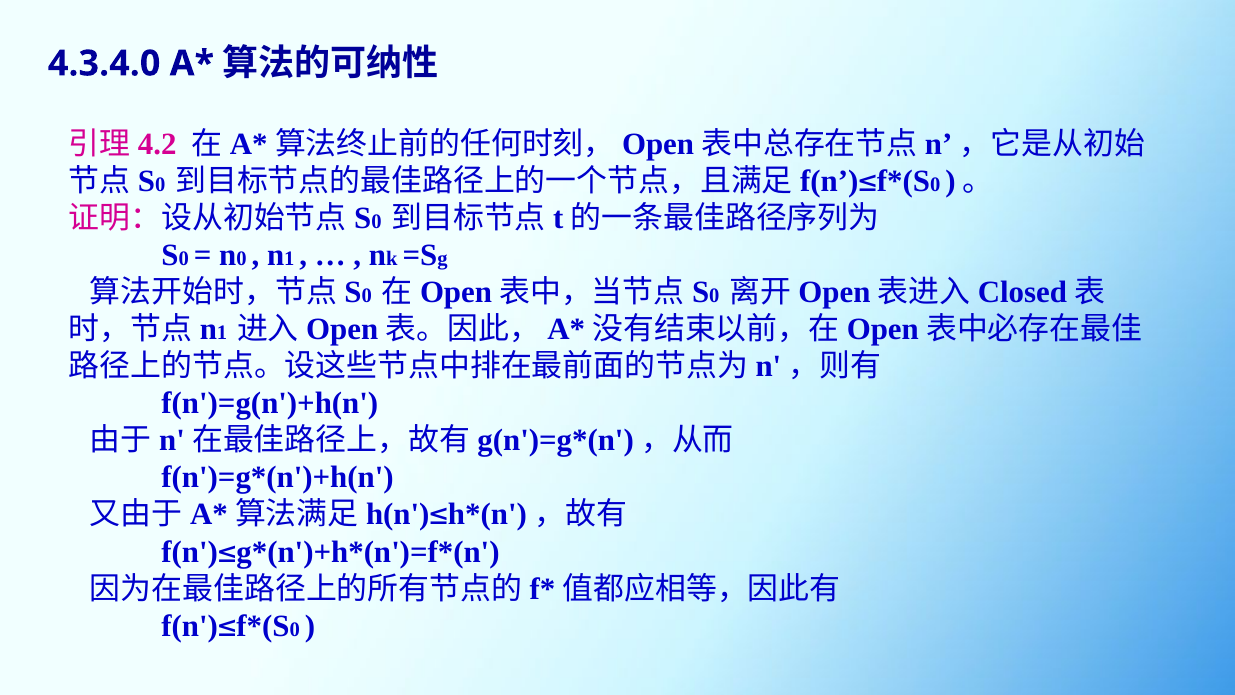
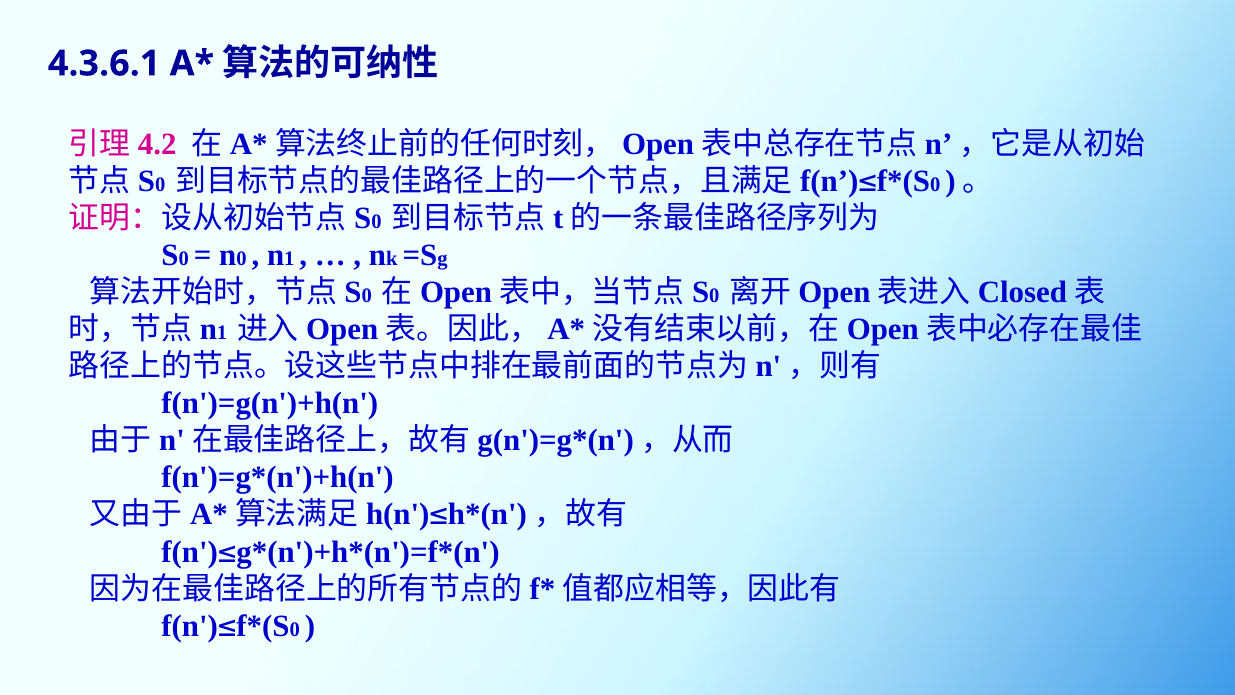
4.3.4.0: 4.3.4.0 -> 4.3.6.1 (104, 64)
